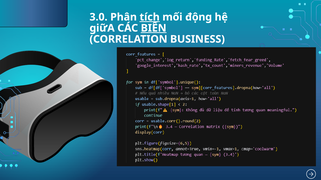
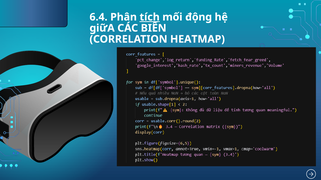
3.0: 3.0 -> 6.4 (99, 17)
BIẾN underline: present -> none (154, 28)
BUSINESS: BUSINESS -> HEATMAP (197, 39)
